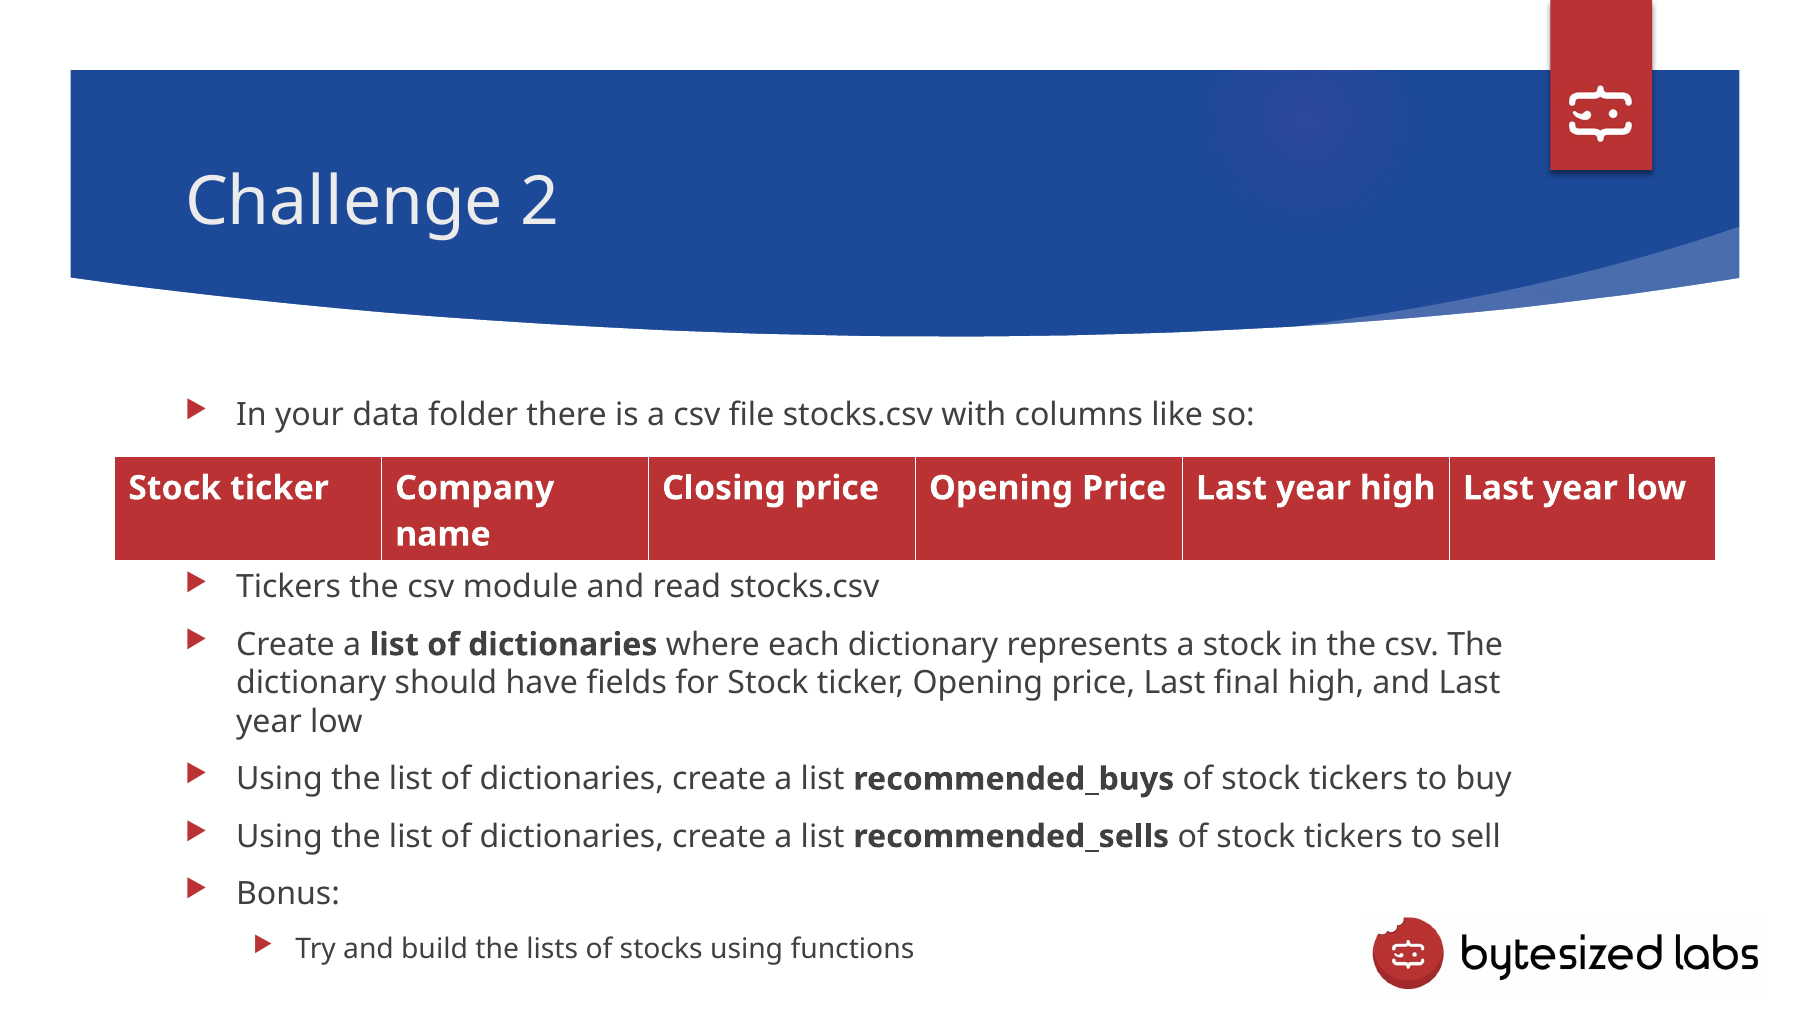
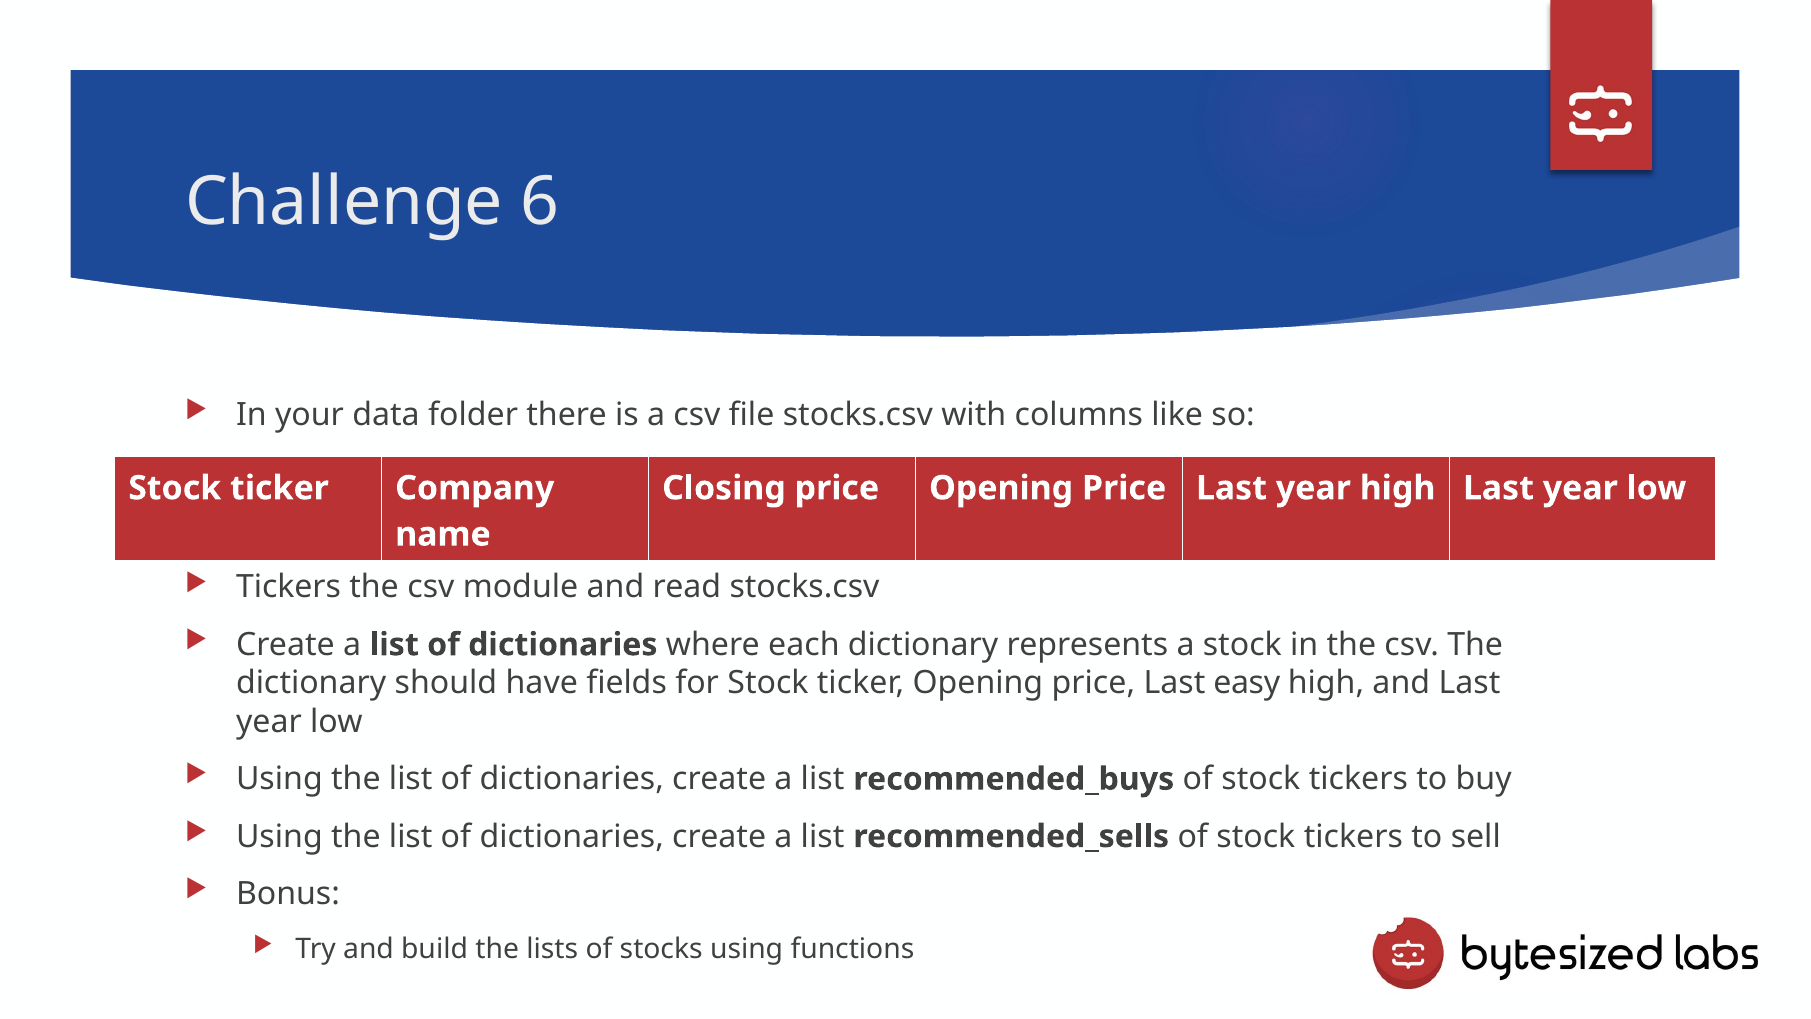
2: 2 -> 6 (540, 202)
final: final -> easy (1247, 683)
